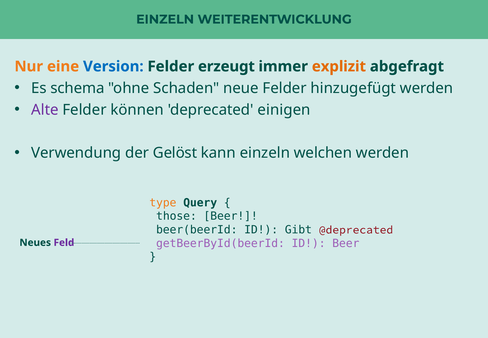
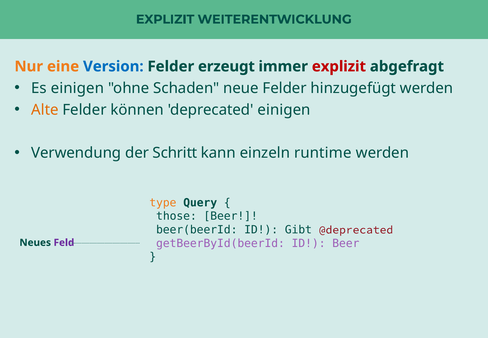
EINZELN: EINZELN -> EXPLIZIT (165, 19)
explizit colour: orange -> red (339, 66)
Es schema: schema -> einigen (77, 88)
Alte colour: purple -> orange (45, 110)
Gelöst: Gelöst -> Schritt (175, 153)
welchen: welchen -> runtime (323, 153)
